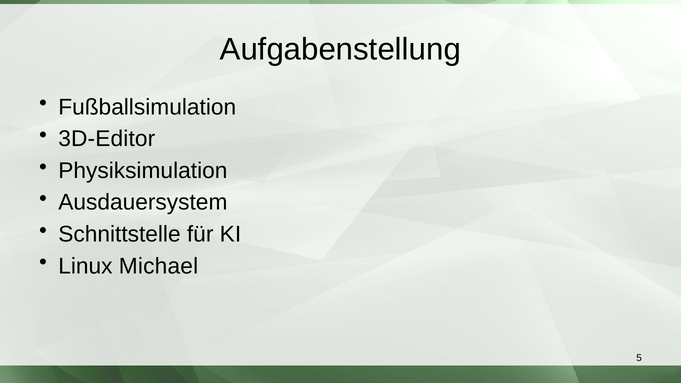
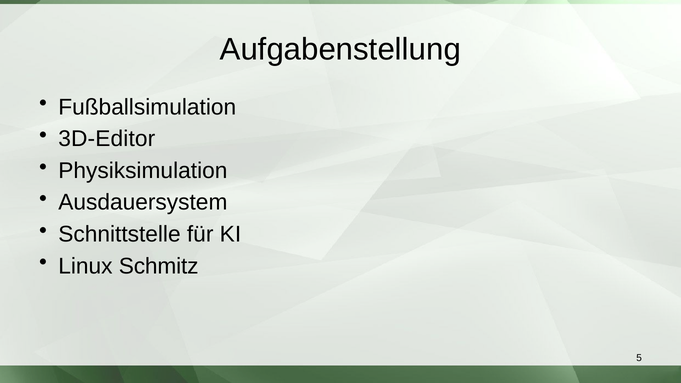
Michael: Michael -> Schmitz (159, 266)
